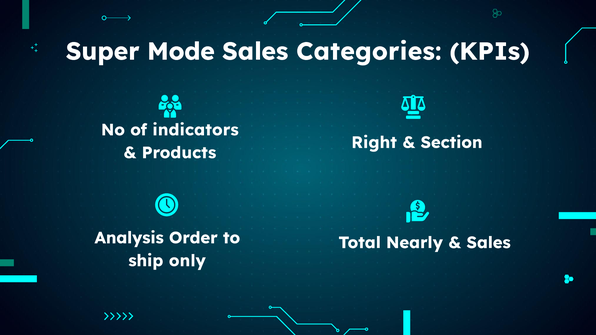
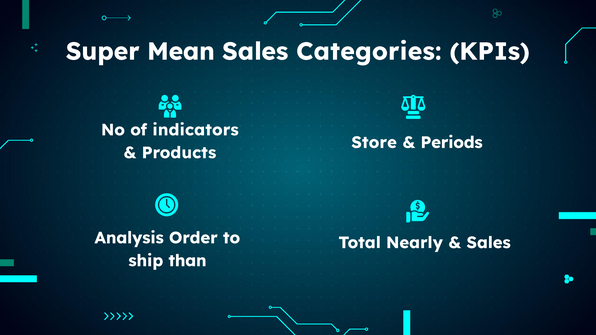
Mode: Mode -> Mean (181, 52)
Right: Right -> Store (374, 143)
Section: Section -> Periods (452, 143)
only: only -> than (187, 261)
